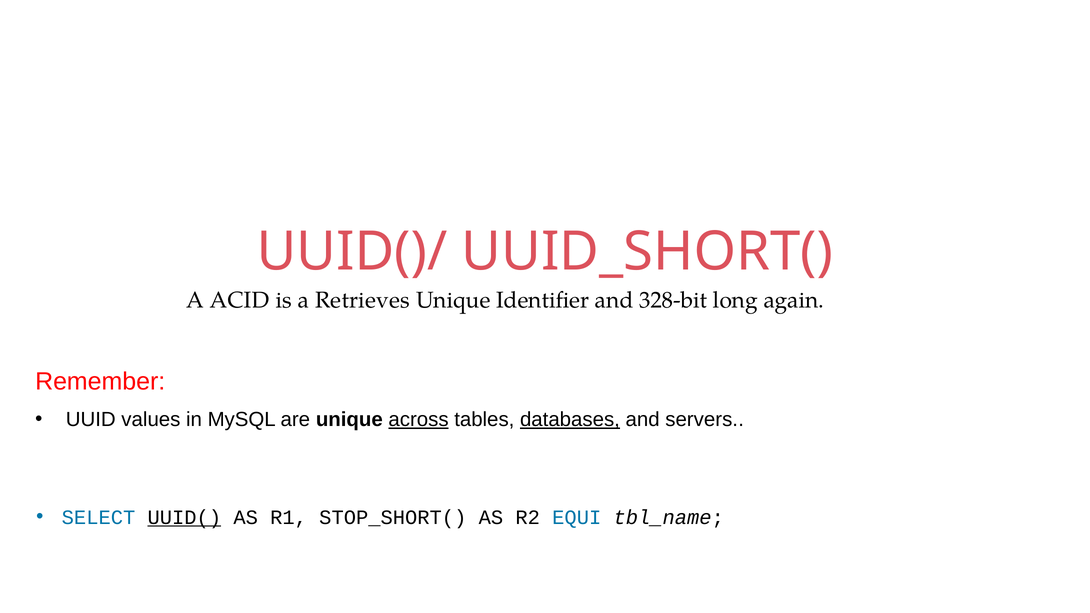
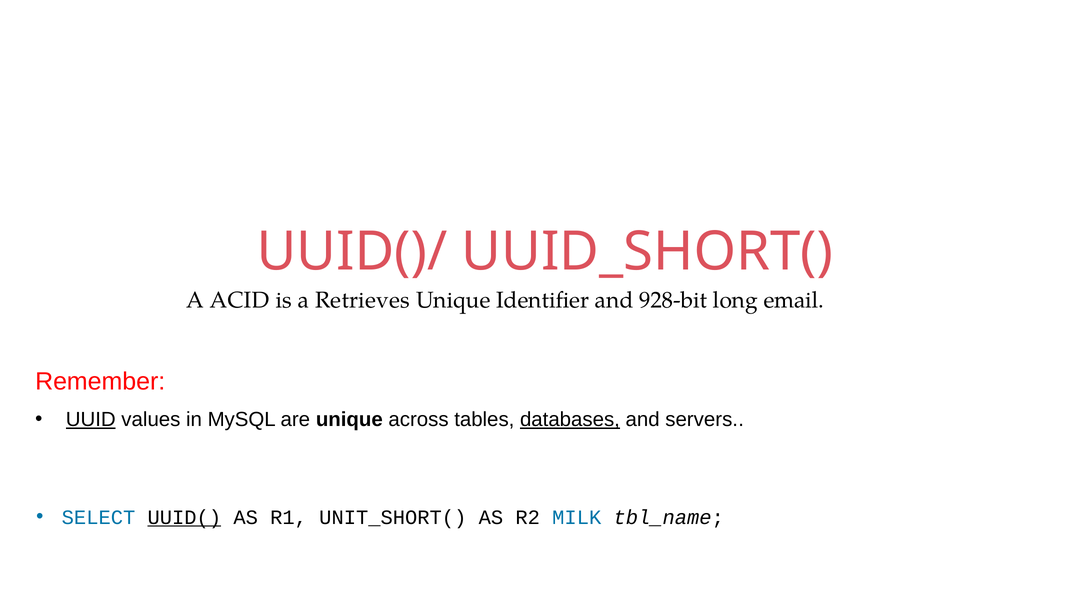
328-bit: 328-bit -> 928-bit (673, 300)
again: again -> email (794, 300)
UUID underline: none -> present (91, 420)
across underline: present -> none (419, 420)
STOP_SHORT(: STOP_SHORT( -> UNIT_SHORT( (393, 517)
EQUI: EQUI -> MILK (577, 517)
